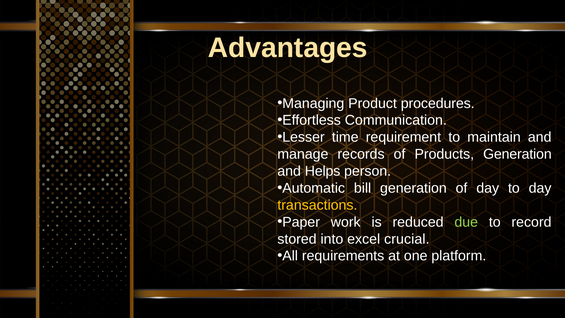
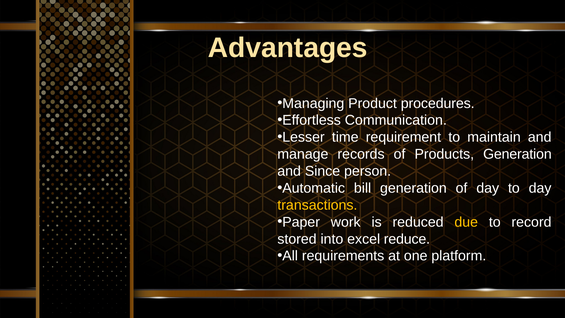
Helps: Helps -> Since (323, 171)
due colour: light green -> yellow (466, 222)
crucial: crucial -> reduce (407, 239)
